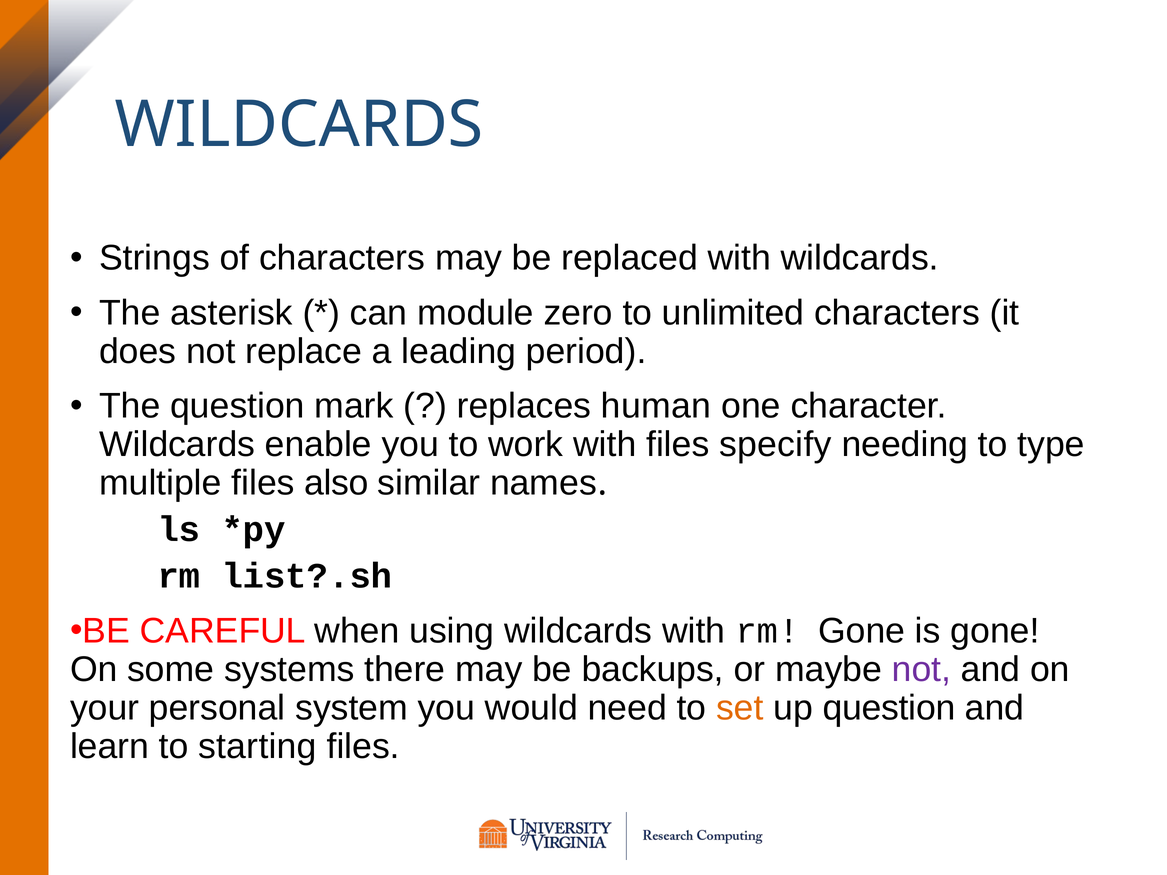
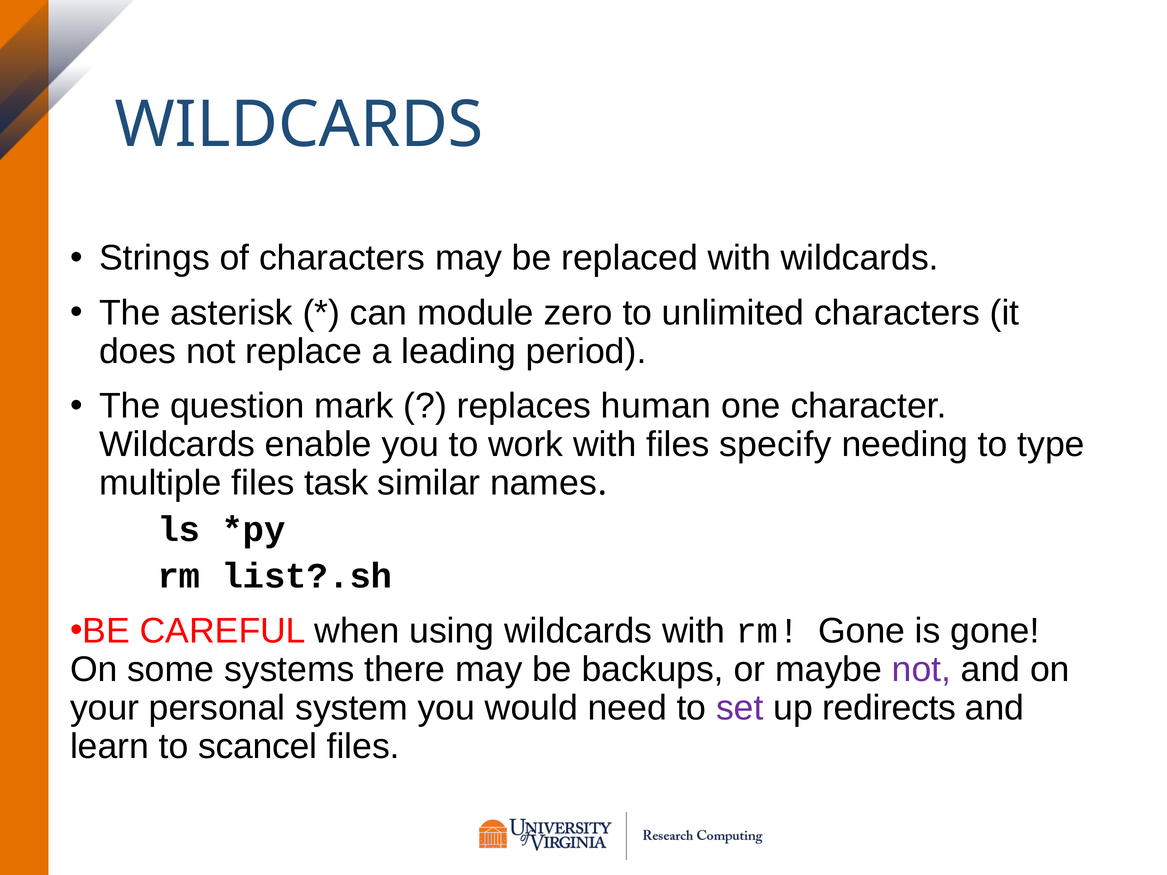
also: also -> task (336, 483)
set colour: orange -> purple (740, 708)
up question: question -> redirects (889, 708)
starting: starting -> scancel (258, 747)
